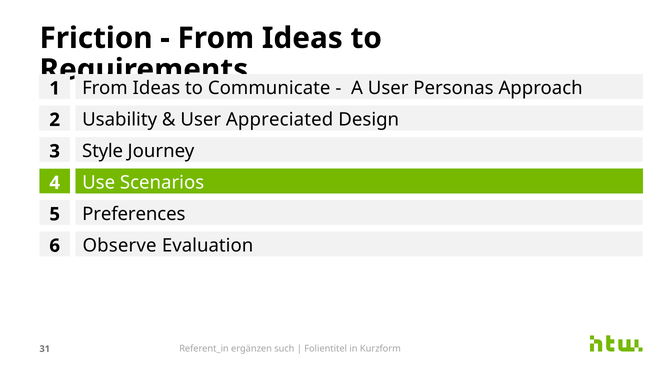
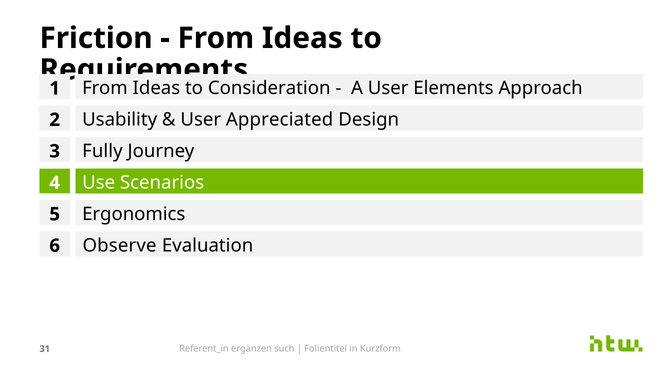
Communicate: Communicate -> Consideration (269, 88)
Personas: Personas -> Elements (453, 88)
Style: Style -> Fully (102, 151)
Preferences: Preferences -> Ergonomics (134, 214)
